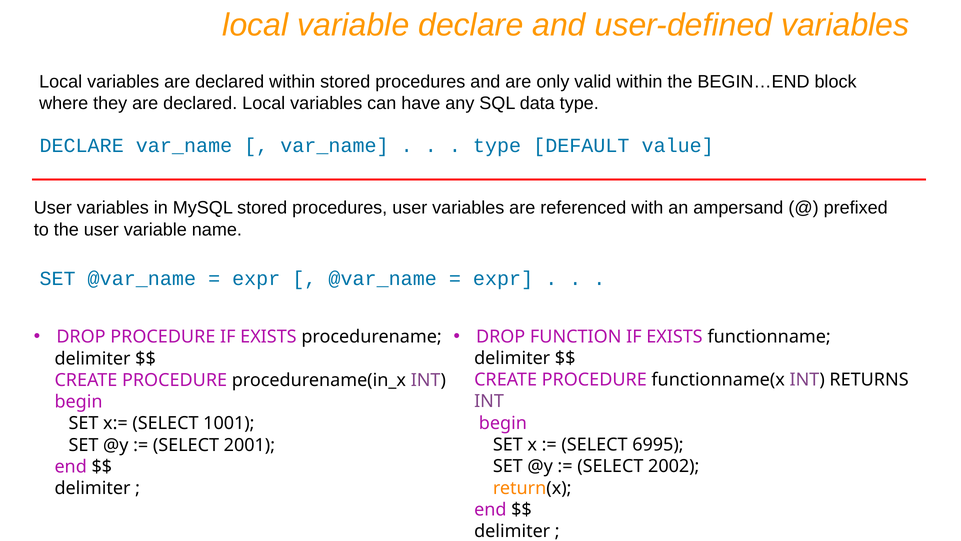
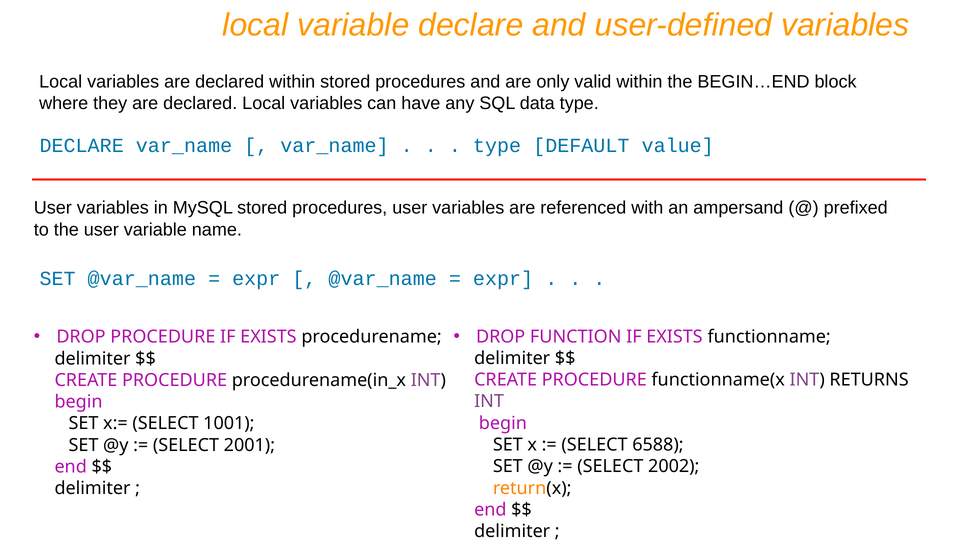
6995: 6995 -> 6588 (658, 444)
